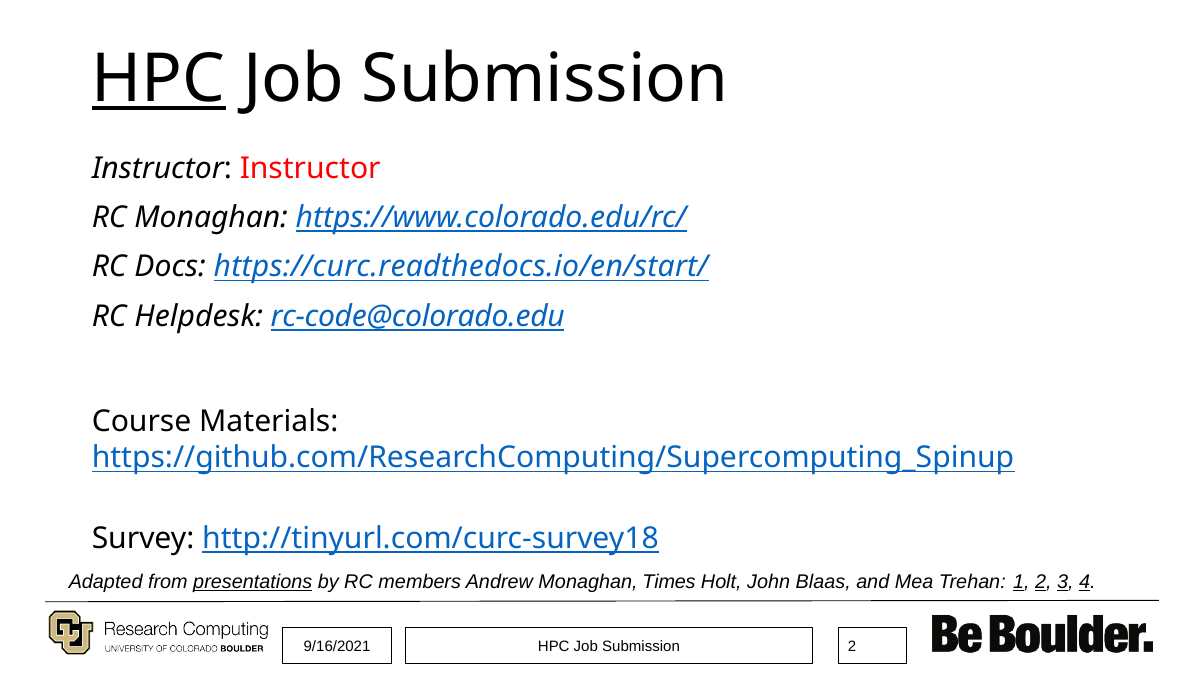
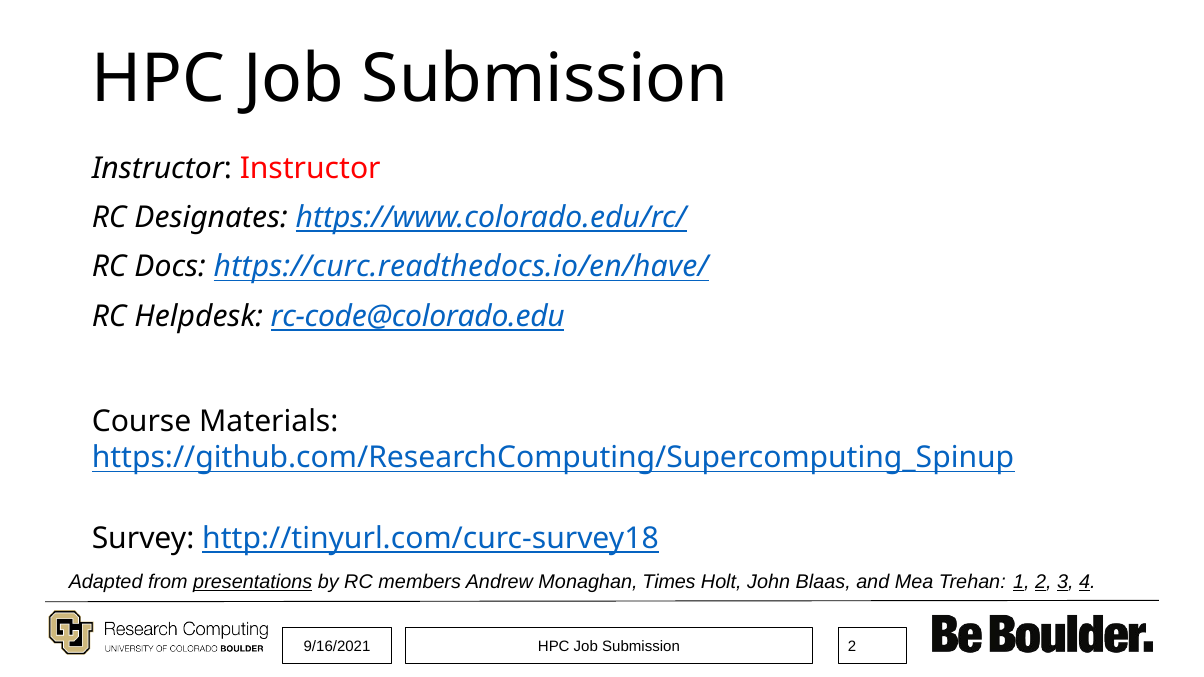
HPC underline: present -> none (159, 79)
RC Monaghan: Monaghan -> Designates (211, 217)
https://curc.readthedocs.io/en/start/: https://curc.readthedocs.io/en/start/ -> https://curc.readthedocs.io/en/have/ (461, 267)
